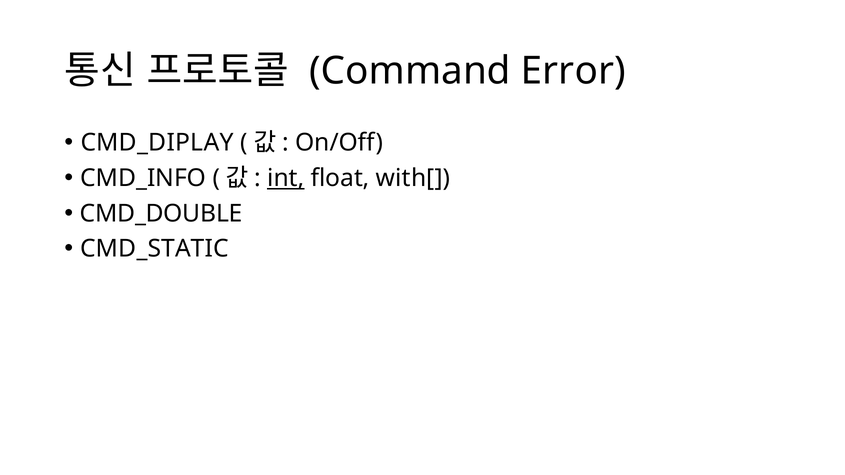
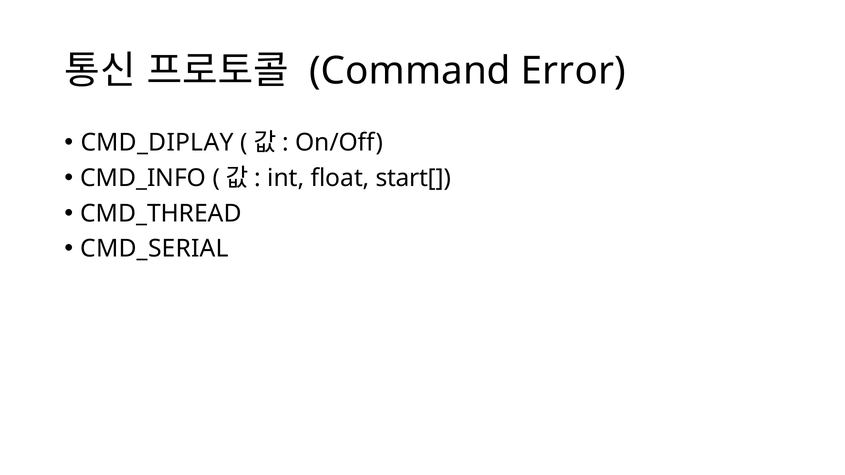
int underline: present -> none (286, 178)
with[: with[ -> start[ (413, 178)
CMD_DOUBLE: CMD_DOUBLE -> CMD_THREAD (161, 214)
CMD_STATIC: CMD_STATIC -> CMD_SERIAL (155, 249)
